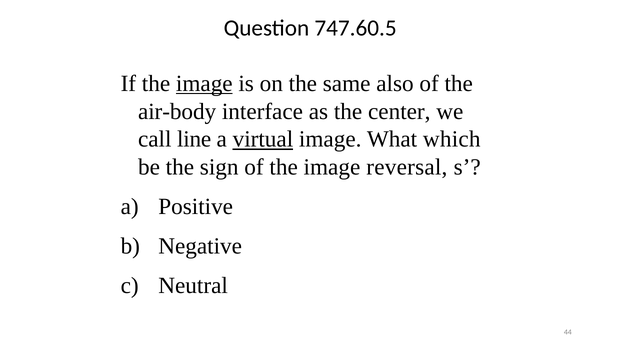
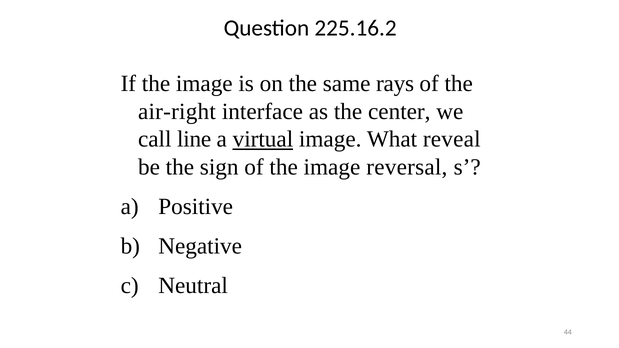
747.60.5: 747.60.5 -> 225.16.2 (356, 28)
image underline: present -> none (204, 84)
also: also -> rays (395, 84)
air-body: air-body -> air-right (177, 111)
which: which -> reveal (452, 139)
